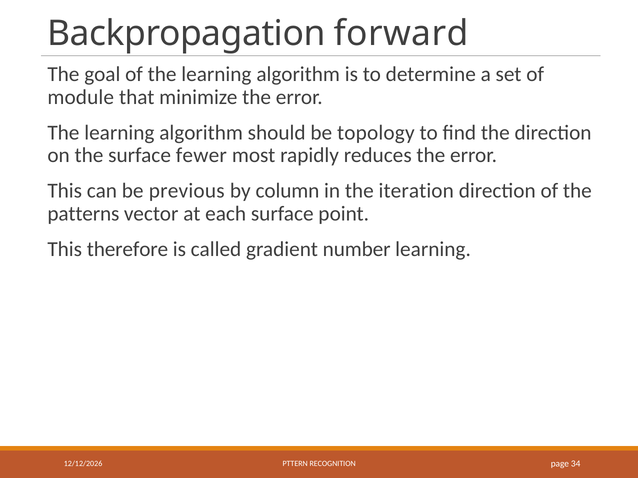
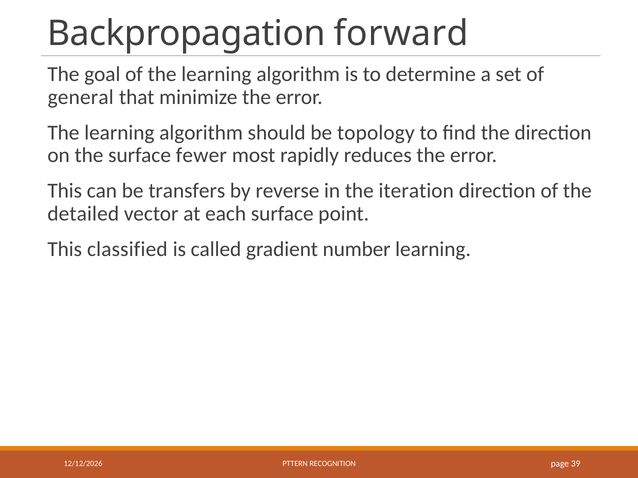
module: module -> general (81, 97)
previous: previous -> transfers (187, 191)
column: column -> reverse (287, 191)
patterns: patterns -> detailed (83, 214)
therefore: therefore -> classified (127, 249)
34: 34 -> 39 (576, 464)
